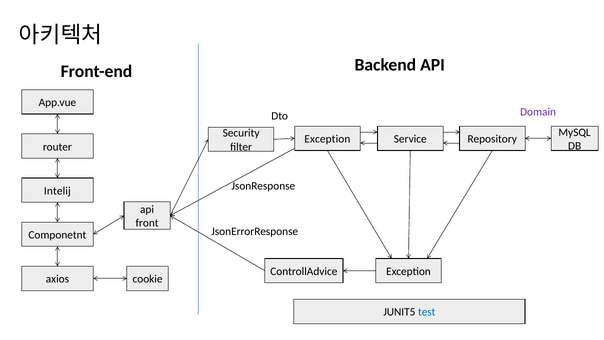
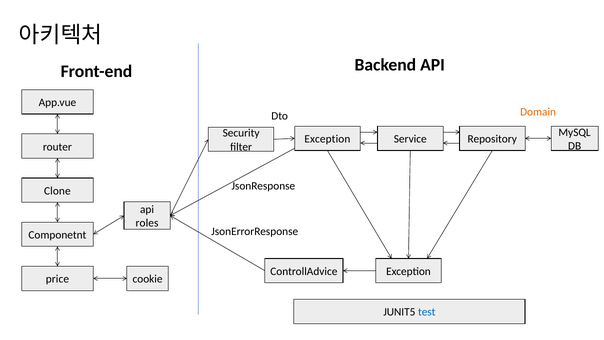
Domain colour: purple -> orange (538, 112)
Intelij: Intelij -> Clone (57, 191)
front: front -> roles (147, 223)
axios: axios -> price (57, 279)
